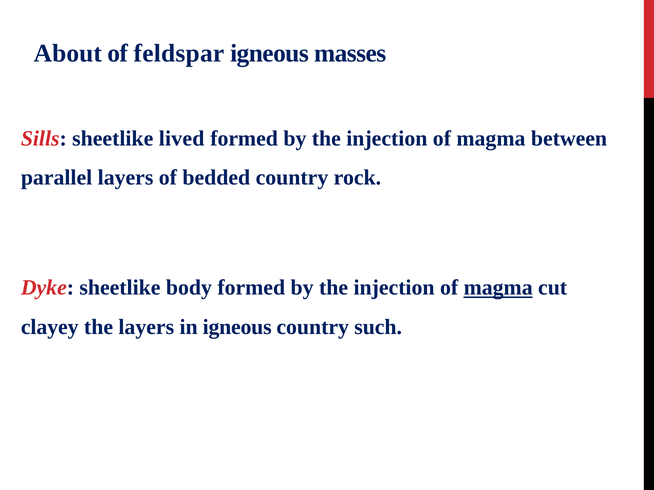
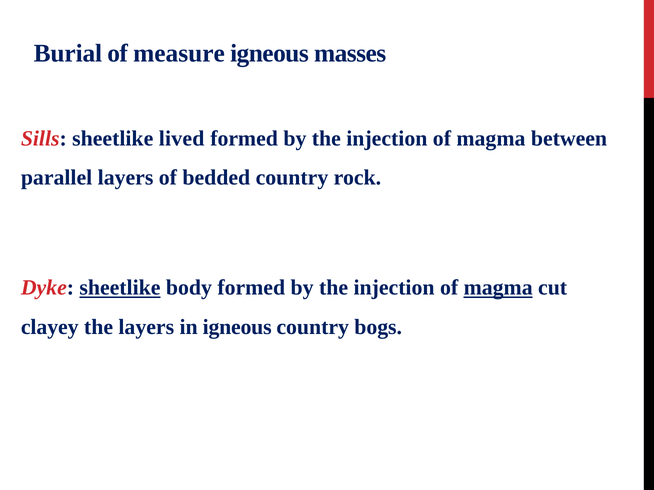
About: About -> Burial (68, 53)
feldspar: feldspar -> measure (179, 53)
sheetlike underline: none -> present (120, 288)
such: such -> bogs (378, 327)
